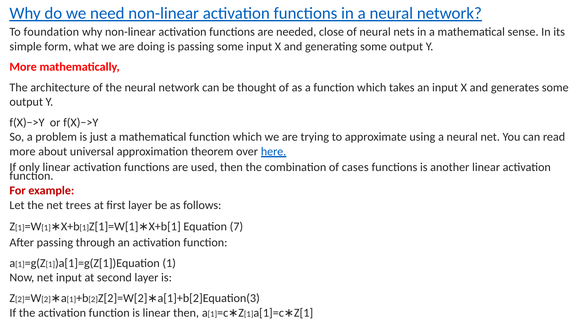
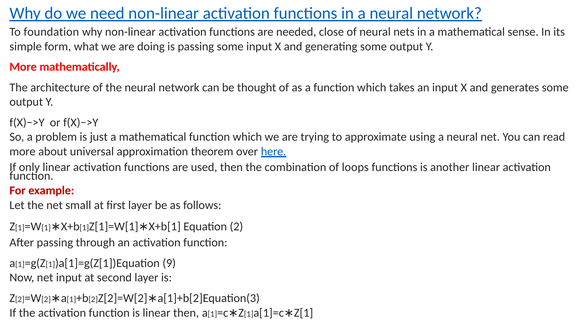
cases: cases -> loops (355, 167)
trees: trees -> small (78, 206)
Equation 7: 7 -> 2 (236, 227)
1: 1 -> 9 (169, 264)
